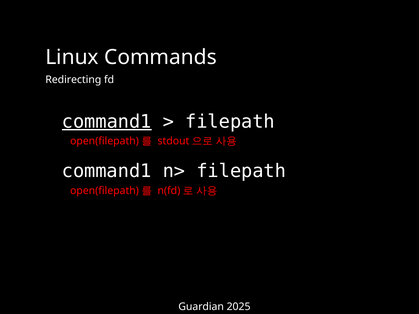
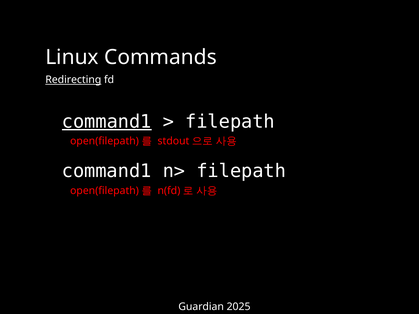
Redirecting underline: none -> present (73, 80)
